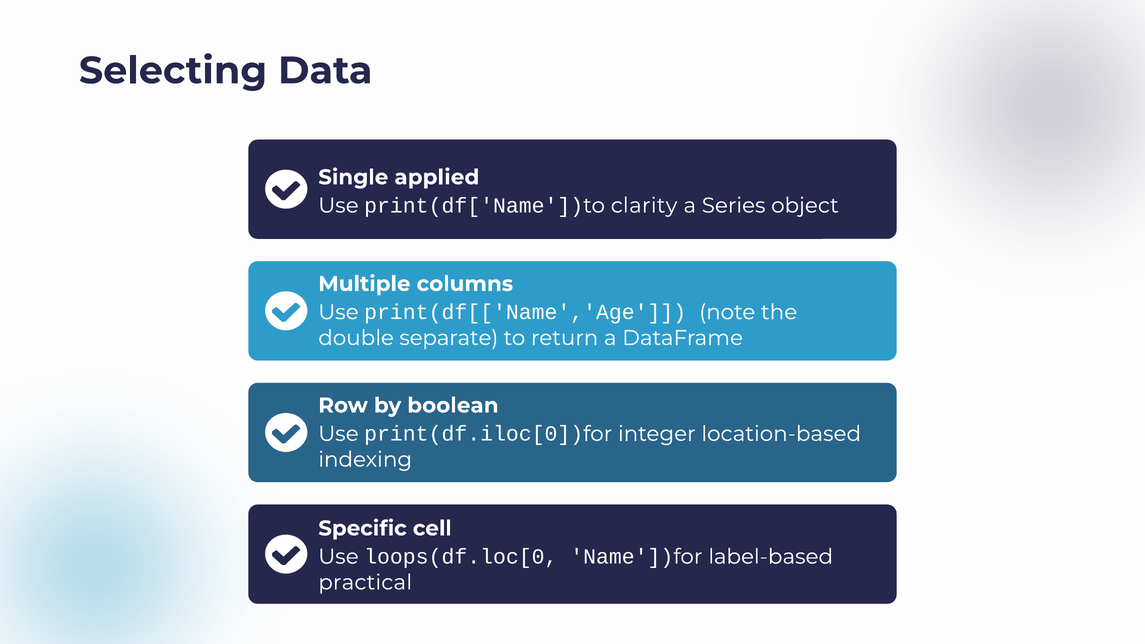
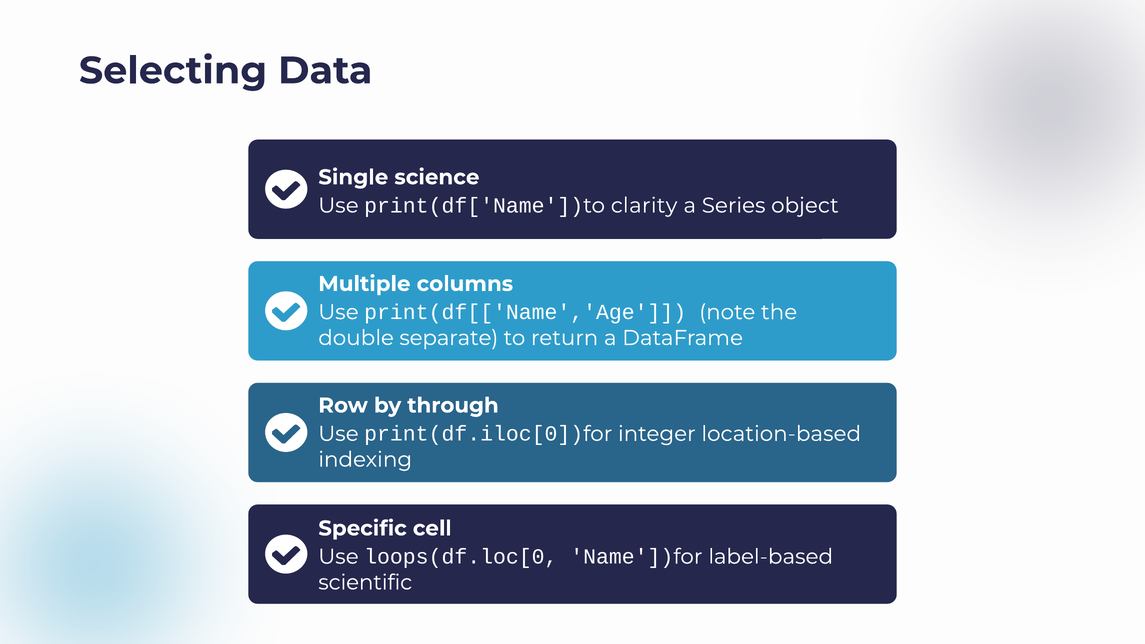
applied: applied -> science (437, 177)
boolean: boolean -> through (453, 406)
practical: practical -> scientific (365, 582)
